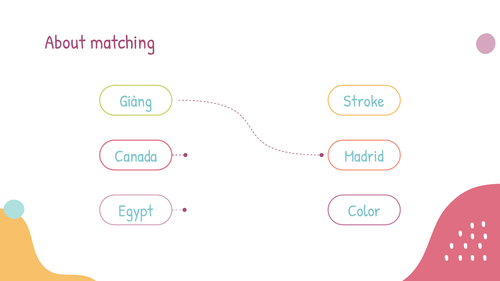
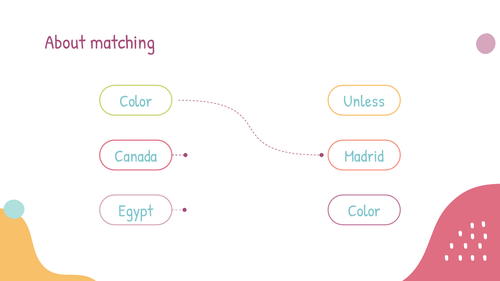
Giảng: Giảng -> Color (136, 102)
Stroke: Stroke -> Unless (364, 102)
